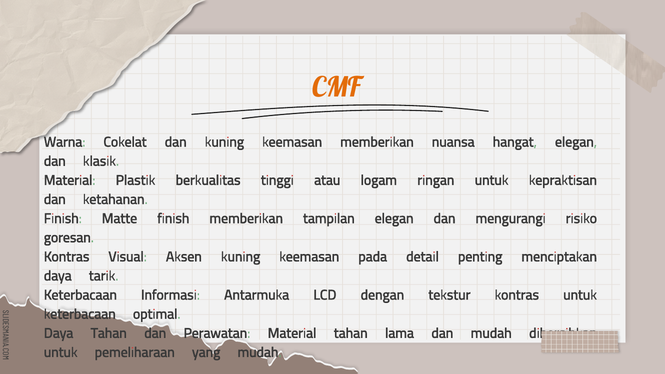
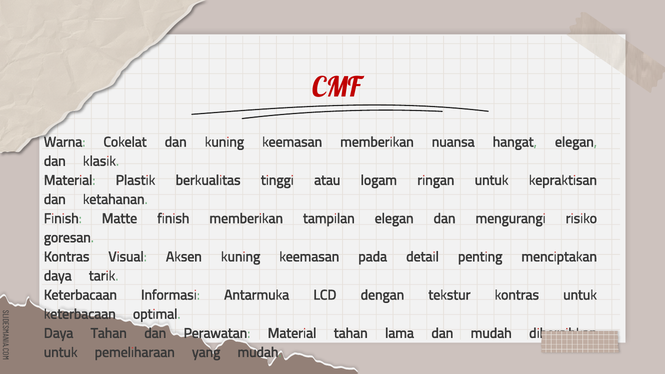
CMF colour: orange -> red (337, 87)
